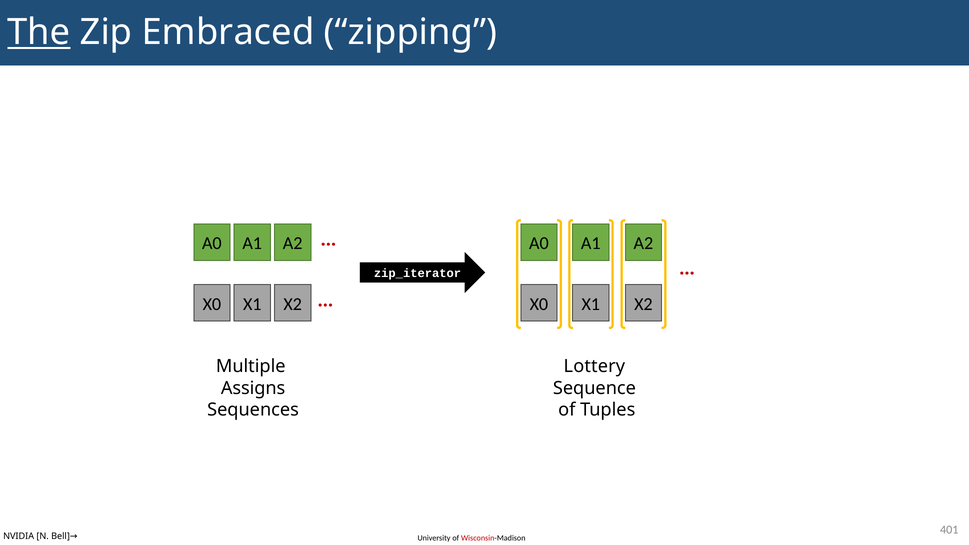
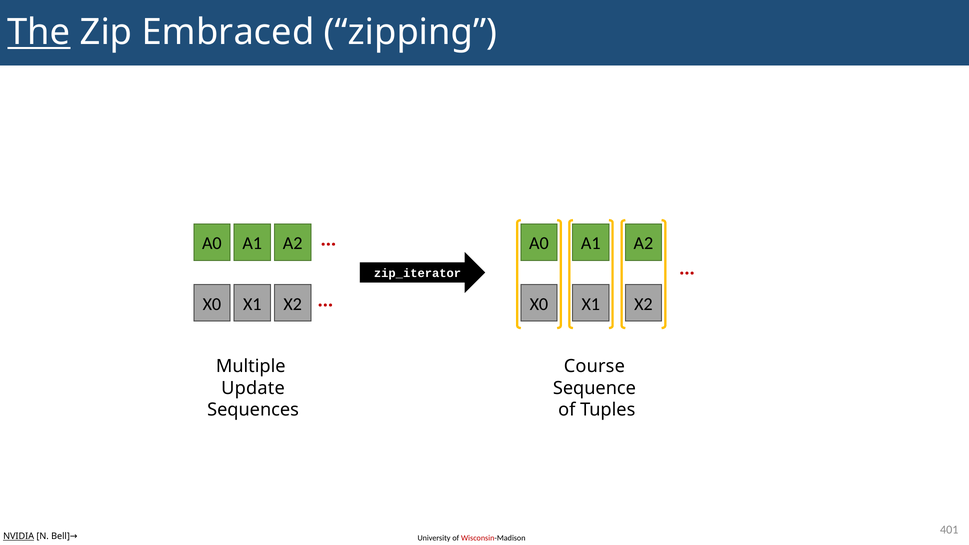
Lottery: Lottery -> Course (594, 366)
Assigns: Assigns -> Update (253, 388)
NVIDIA underline: none -> present (19, 536)
